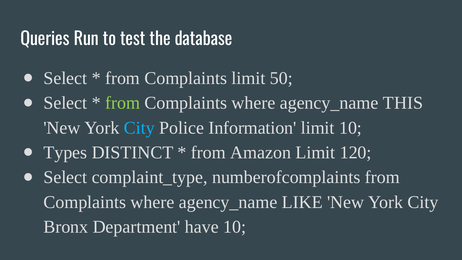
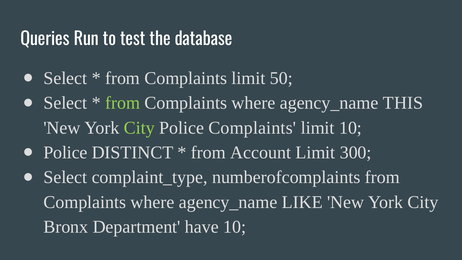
City colour: light blue -> light green (139, 128)
Police Information: Information -> Complaints (252, 128)
Types: Types -> Police (65, 152)
Amazon: Amazon -> Account (261, 152)
120: 120 -> 300 (356, 152)
